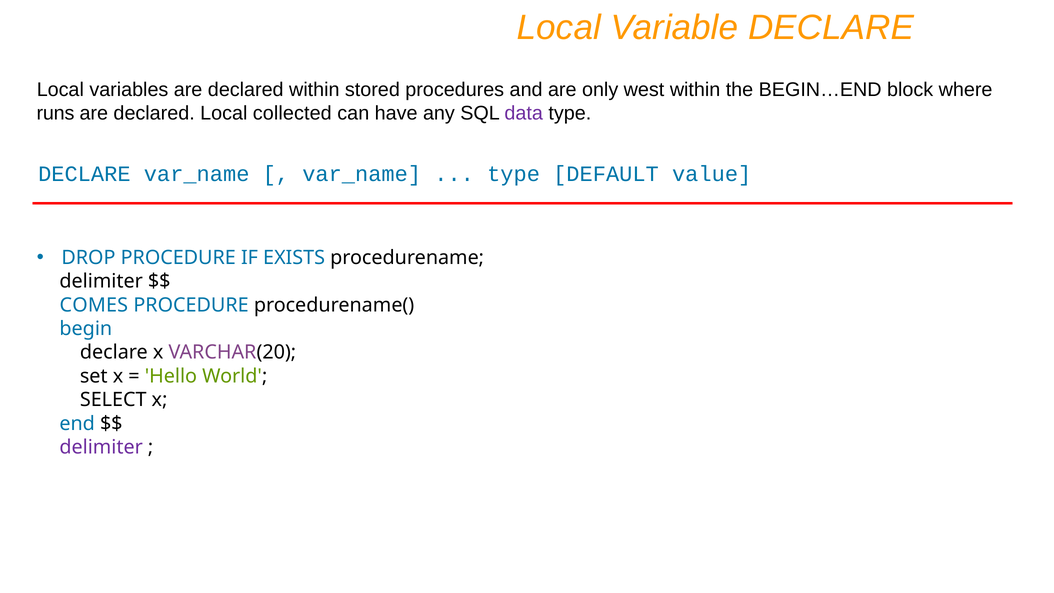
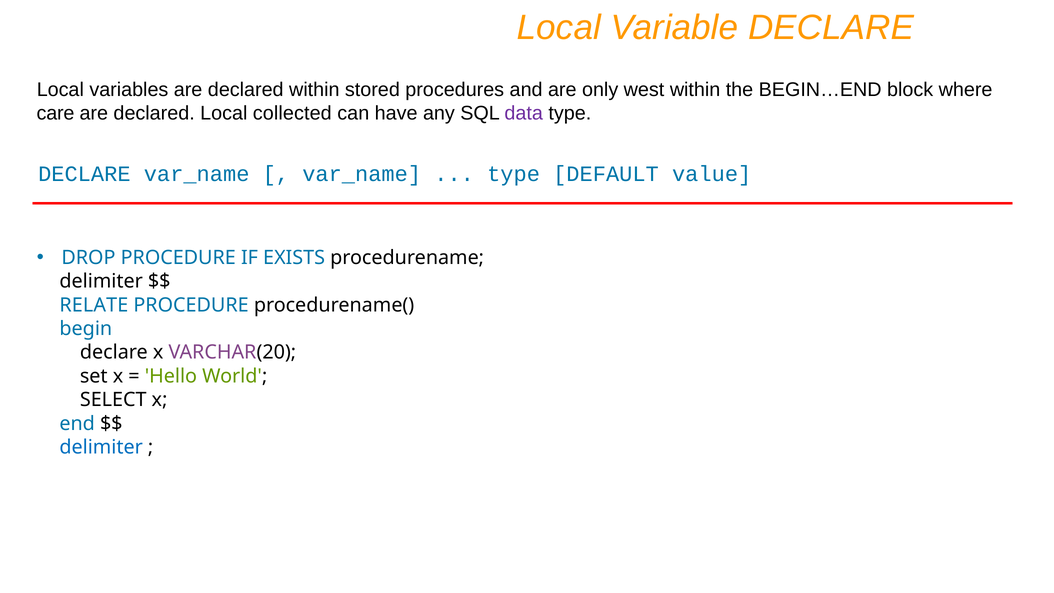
runs: runs -> care (55, 113)
COMES: COMES -> RELATE (94, 305)
delimiter colour: purple -> blue (101, 447)
